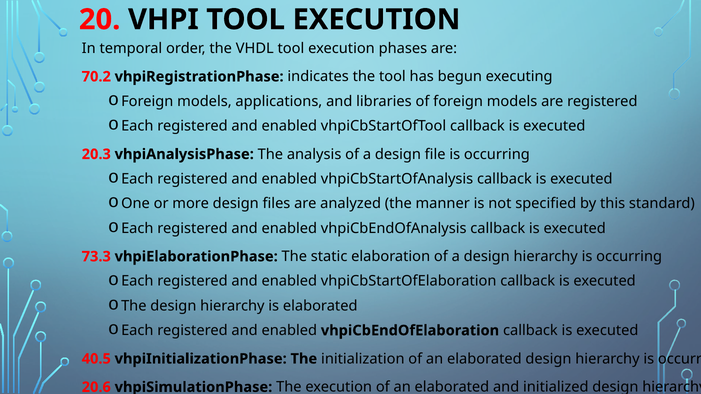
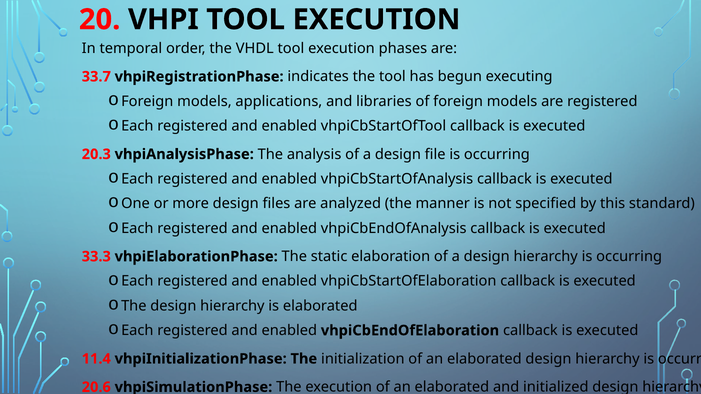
70.2: 70.2 -> 33.7 (96, 77)
73.3: 73.3 -> 33.3 (96, 257)
40.5: 40.5 -> 11.4 (96, 359)
